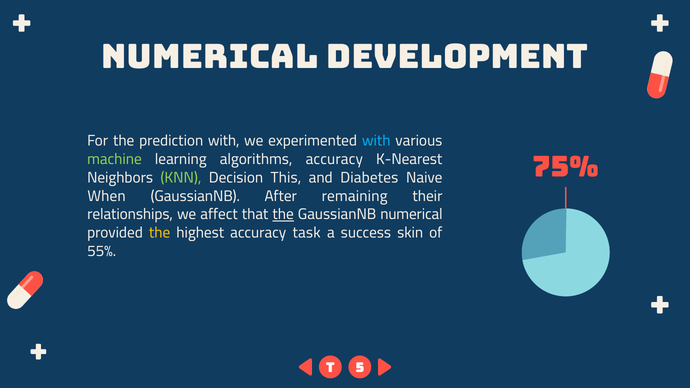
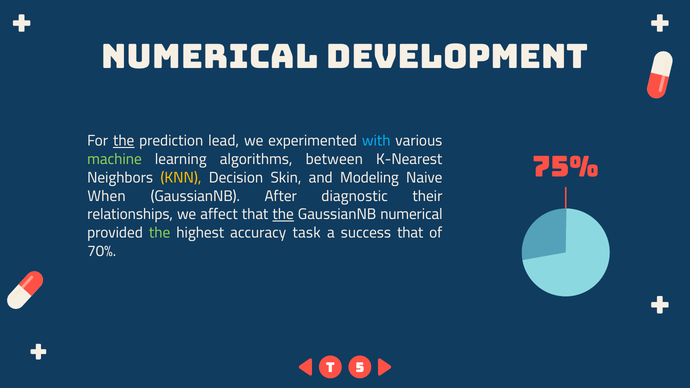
the underline: none -> present (124, 141)
prediction with: with -> lead (224, 141)
algorithms accuracy: accuracy -> between (334, 159)
KNN colour: light green -> yellow (181, 178)
This: This -> Skin (286, 178)
Diabetes: Diabetes -> Modeling (369, 178)
remaining: remaining -> diagnostic (355, 196)
the colour: yellow -> light green (160, 233)
success skin: skin -> that (410, 233)
55%: 55% -> 70% (102, 251)
